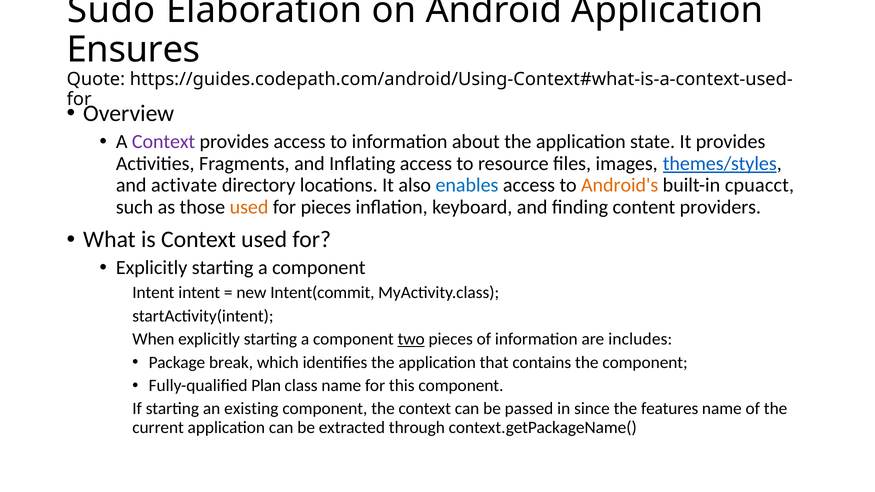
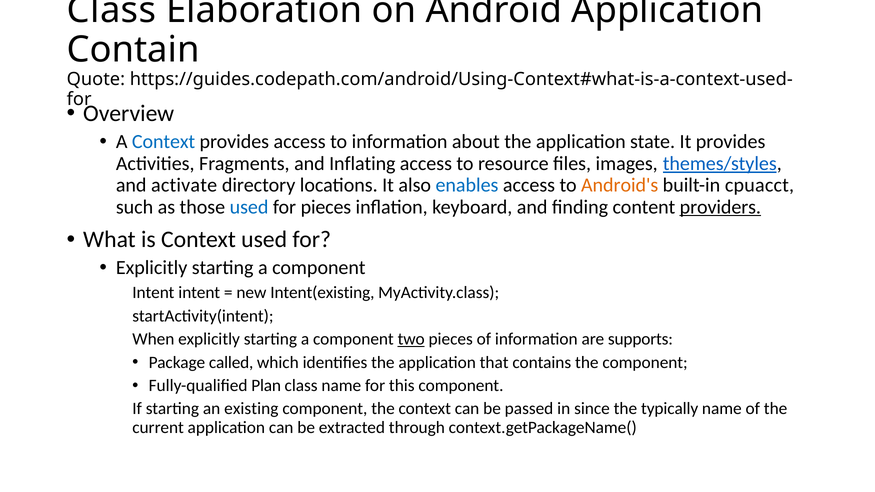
Sudo: Sudo -> Class (111, 10)
Ensures: Ensures -> Contain (133, 50)
Context colour: purple -> blue (164, 142)
used colour: orange -> blue (249, 207)
providers underline: none -> present (720, 207)
Intent(commit: Intent(commit -> Intent(existing (322, 293)
includes: includes -> supports (640, 339)
break: break -> called (231, 362)
features: features -> typically (670, 409)
